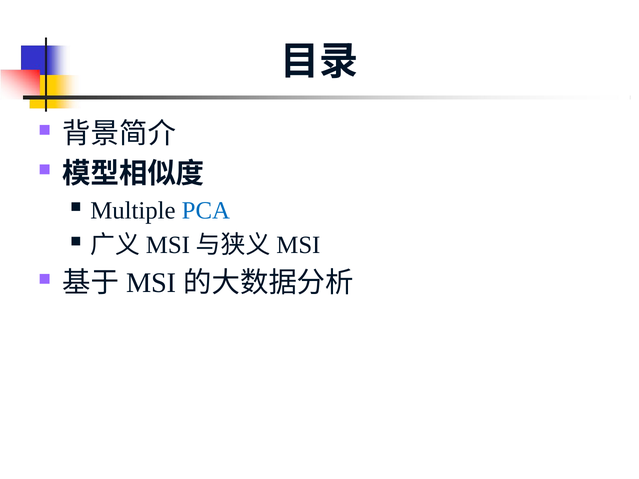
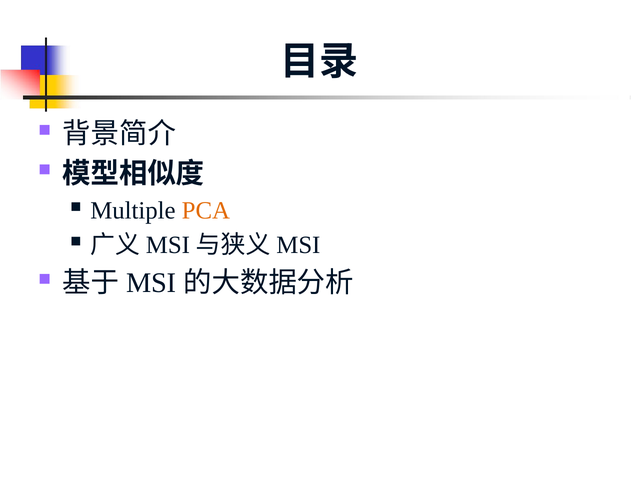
PCA colour: blue -> orange (206, 211)
